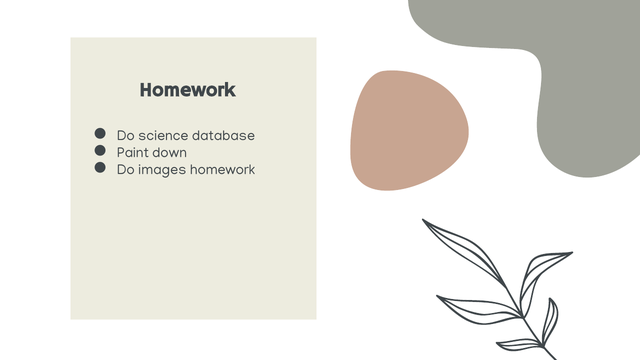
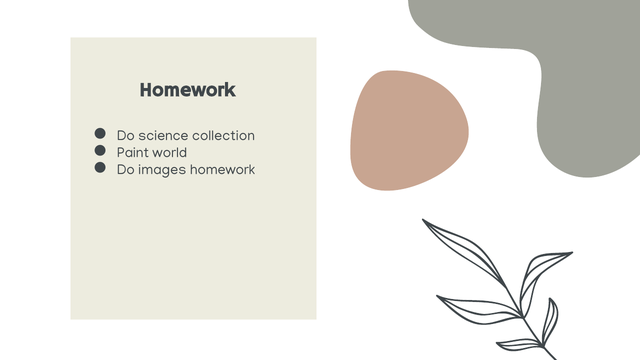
database: database -> collection (223, 136)
down: down -> world (170, 153)
